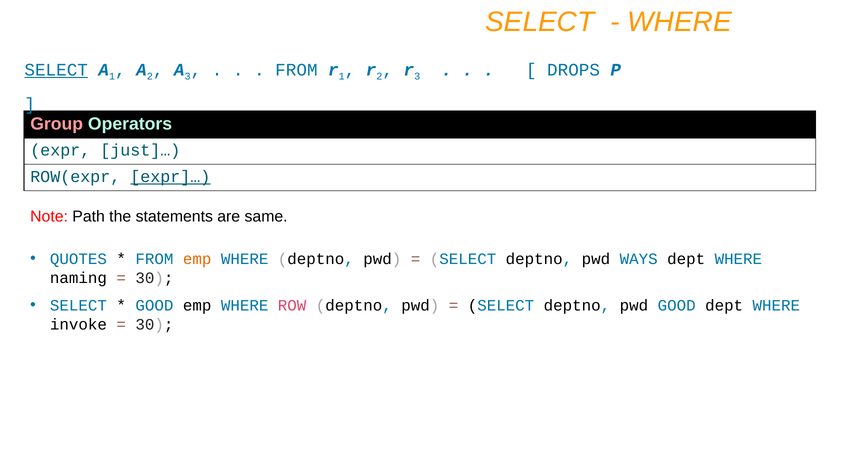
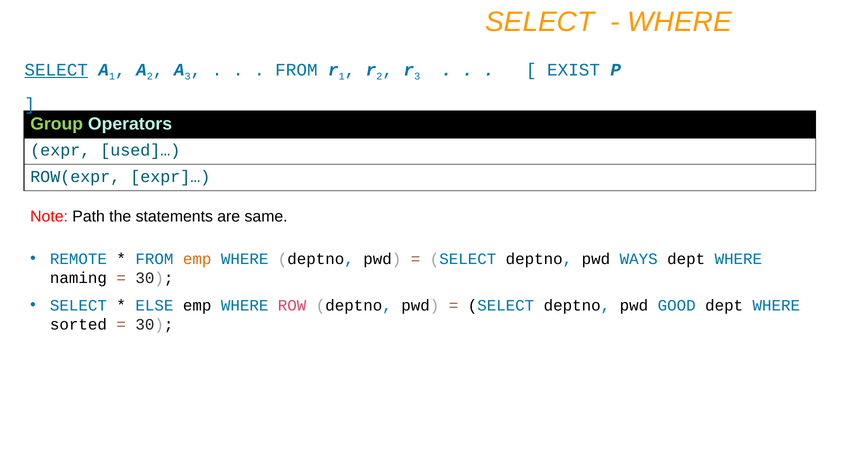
DROPS: DROPS -> EXIST (574, 70)
Group colour: pink -> light green (57, 124)
just]…: just]… -> used]… (140, 150)
expr]… underline: present -> none (170, 177)
QUOTES: QUOTES -> REMOTE (78, 259)
GOOD: GOOD -> ELSE (154, 305)
invoke: invoke -> sorted (78, 324)
